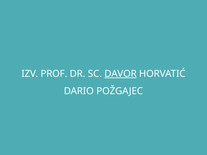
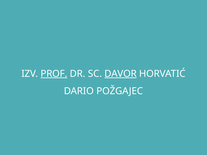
PROF underline: none -> present (54, 74)
